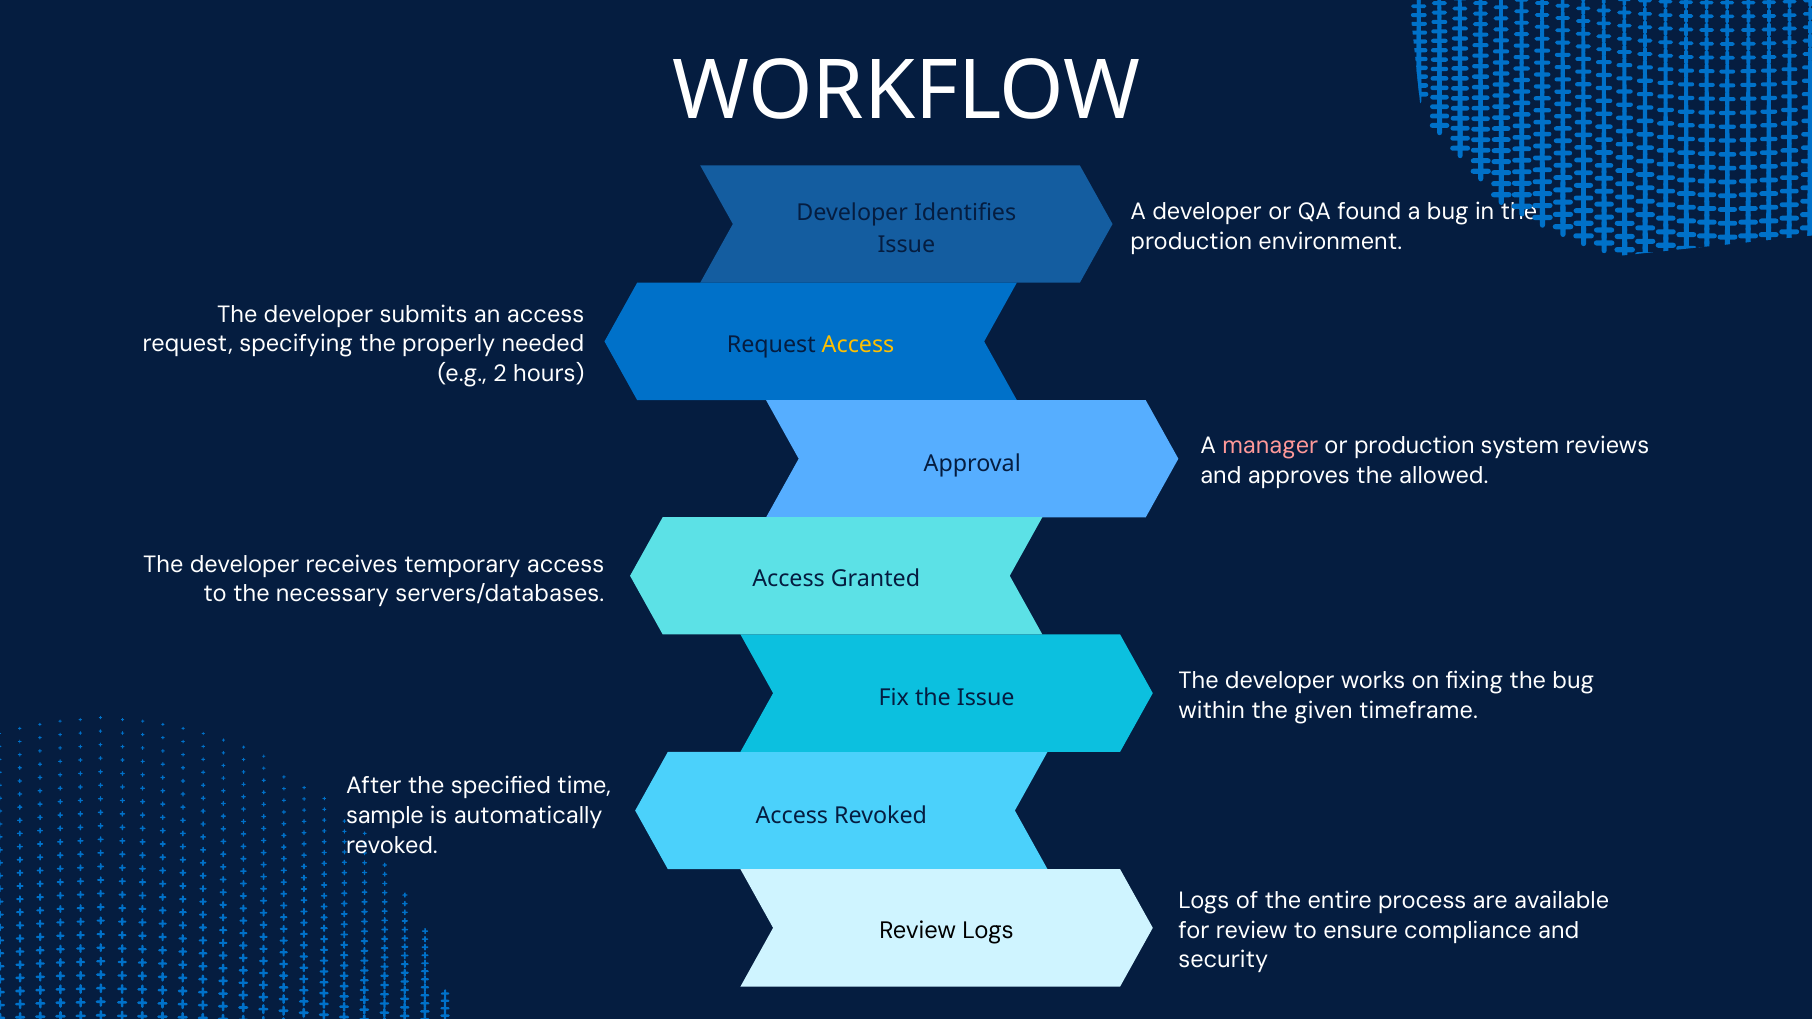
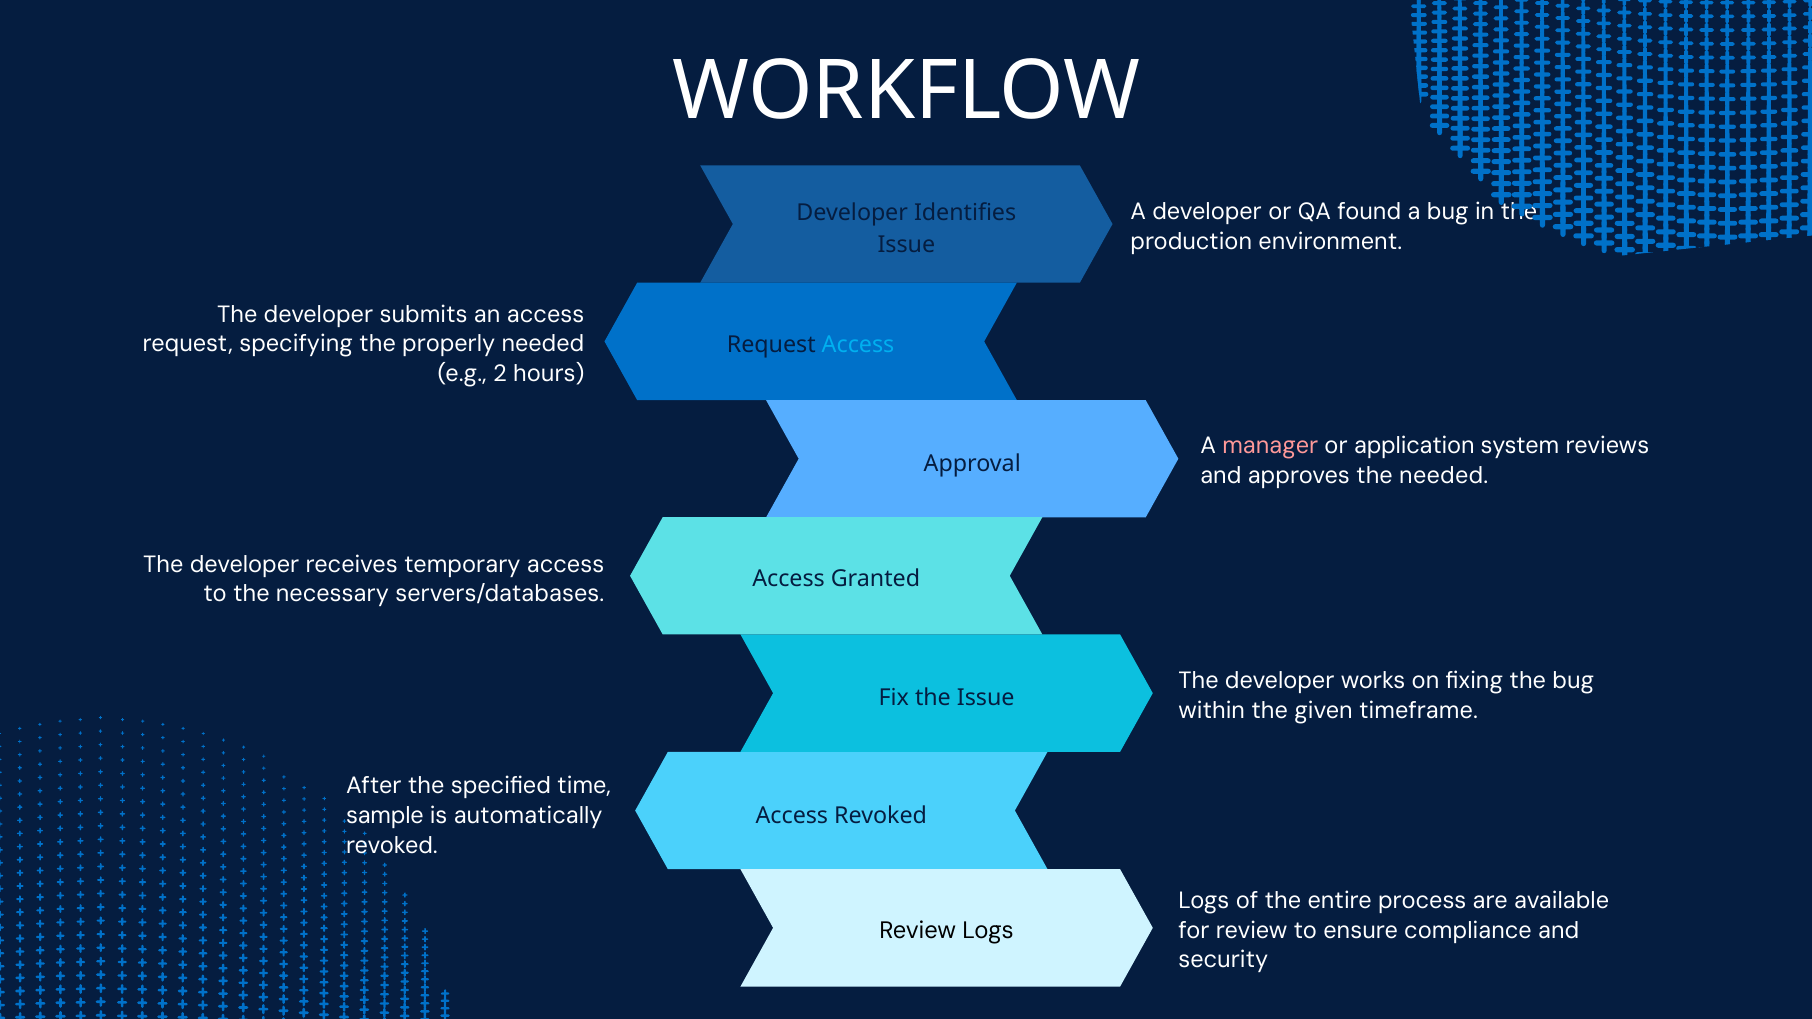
Access colour: yellow -> light blue (858, 345)
or production: production -> application (1414, 446)
the allowed: allowed -> needed (1444, 476)
